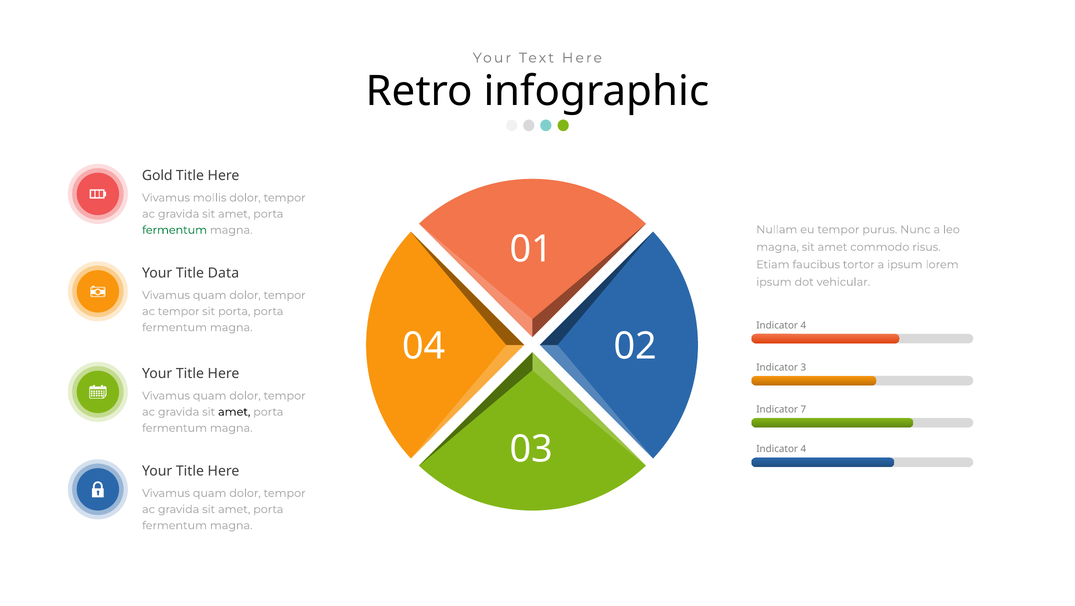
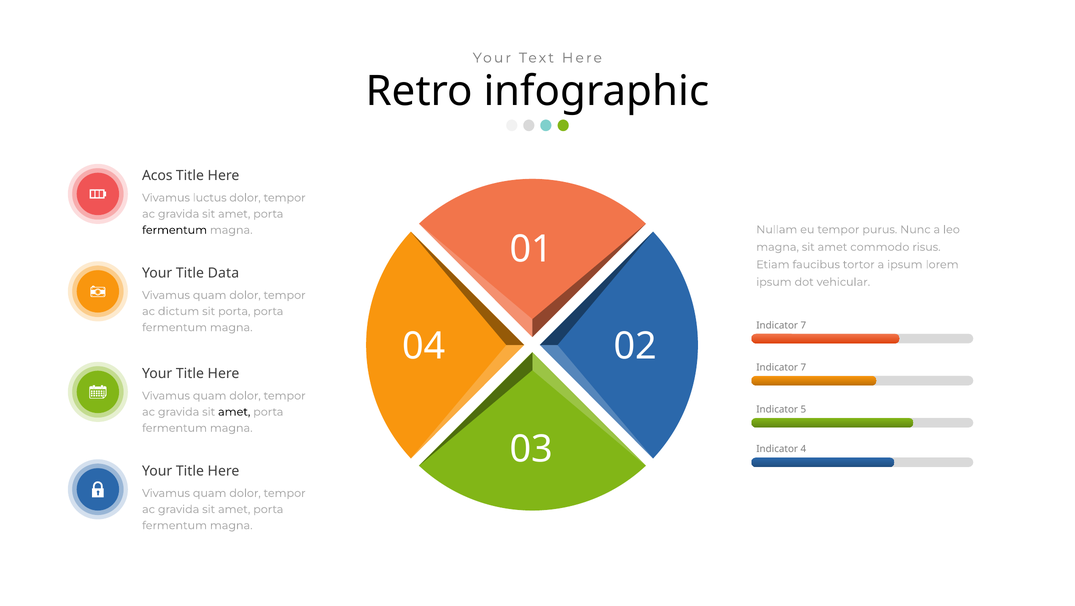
Gold: Gold -> Acos (157, 176)
mollis: mollis -> luctus (210, 198)
fermentum colour: green -> black (175, 230)
ac tempor: tempor -> dictum (179, 311)
4: 4 -> 7 (803, 325)
3: 3 -> 7 (803, 367)
7: 7 -> 5 (803, 409)
